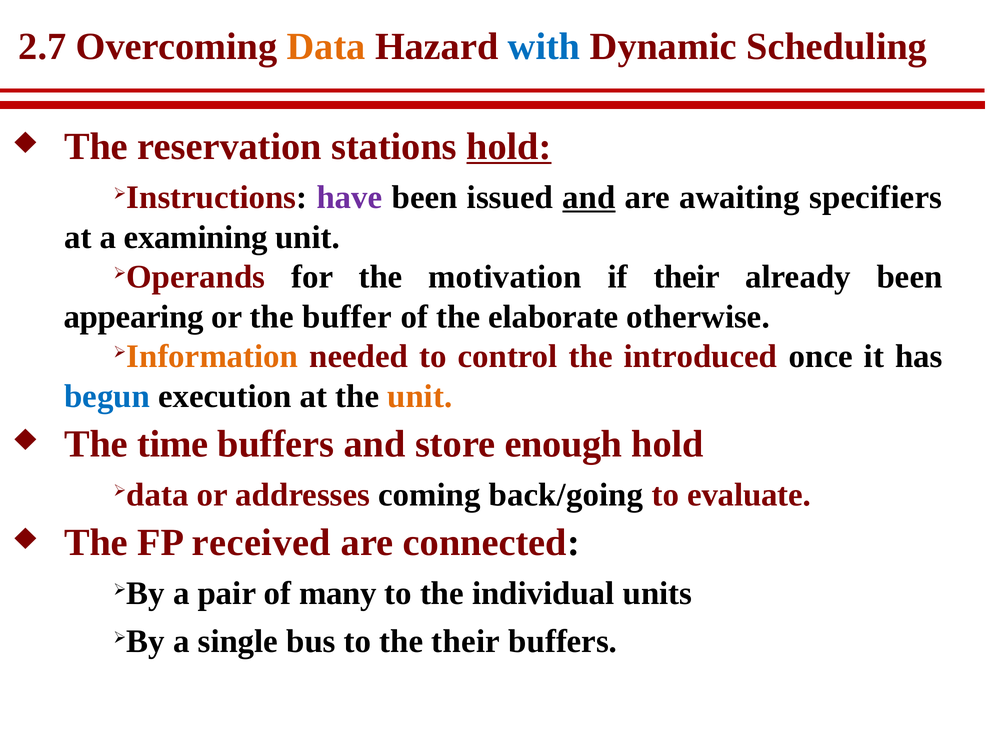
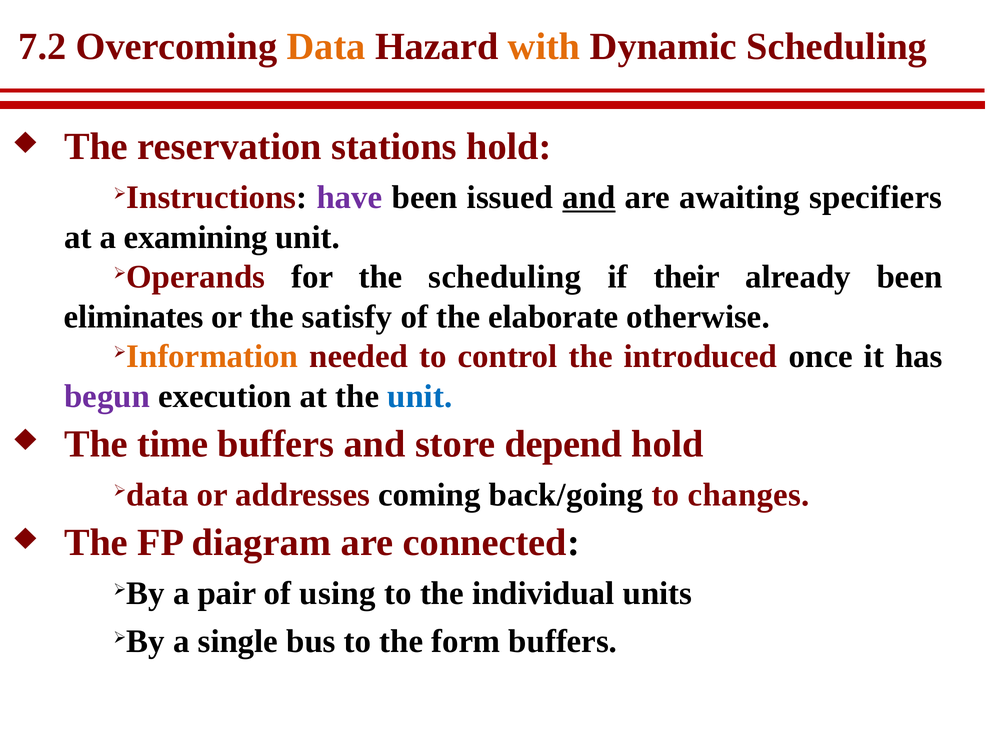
2.7: 2.7 -> 7.2 (42, 46)
with colour: blue -> orange (544, 46)
hold underline: present -> none (509, 147)
the motivation: motivation -> scheduling (505, 277)
appearing: appearing -> eliminates (134, 317)
buffer: buffer -> satisfy (347, 317)
begun colour: blue -> purple (107, 396)
unit colour: orange -> blue (420, 396)
enough: enough -> depend (564, 444)
evaluate: evaluate -> changes (749, 495)
received: received -> diagram (261, 543)
many: many -> using (338, 594)
the their: their -> form (466, 642)
